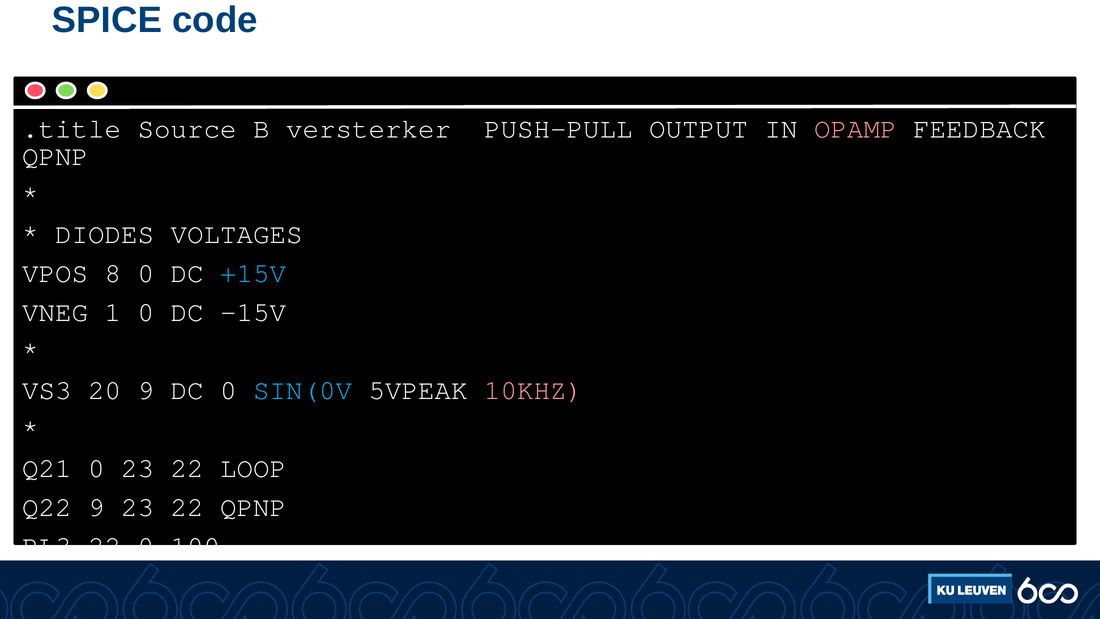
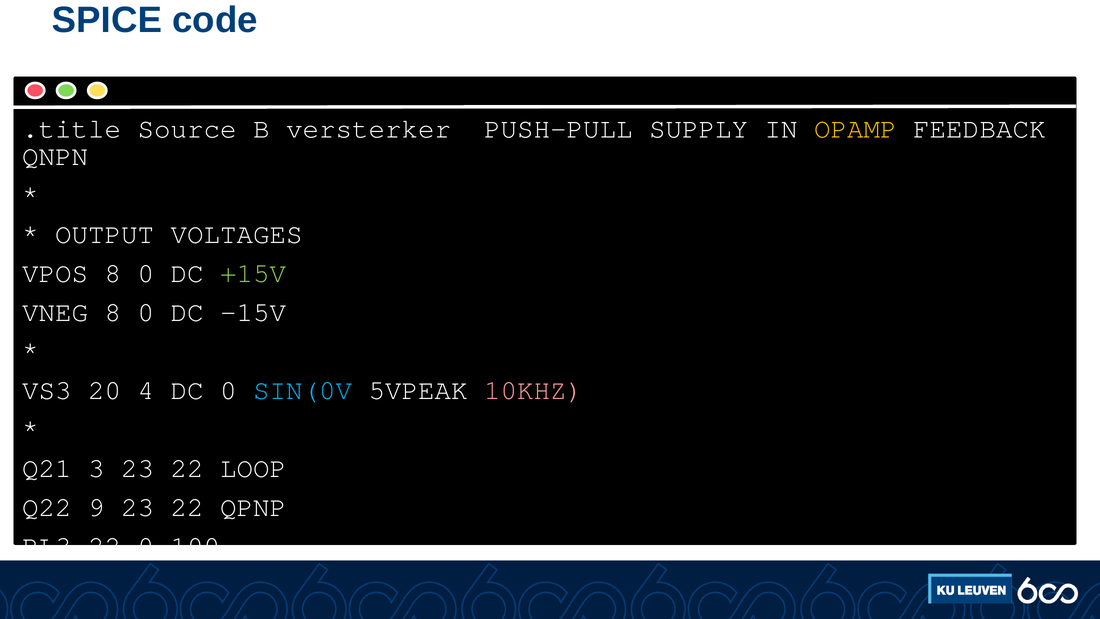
OUTPUT: OUTPUT -> SUPPLY (699, 129)
OPAMP colour: pink -> yellow (856, 129)
QPNP: QPNP -> QNPN (55, 156)
DIODES: DIODES -> OUTPUT (105, 234)
+15V colour: light blue -> light green (253, 273)
VNEG 1: 1 -> 8 (113, 312)
20 9: 9 -> 4 (146, 390)
Q21 0: 0 -> 3 (96, 468)
